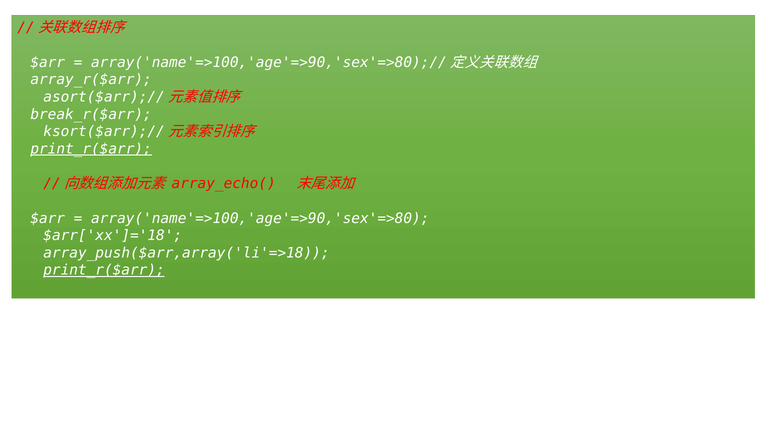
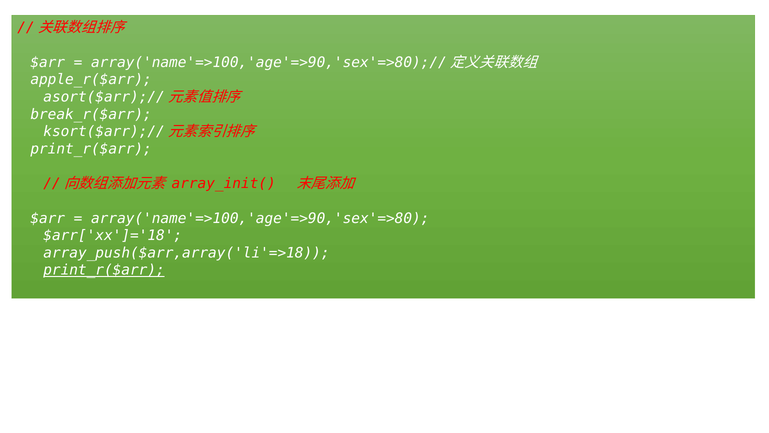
array_r($arr: array_r($arr -> apple_r($arr (91, 80)
print_r($arr underline: present -> none (91, 149)
array_echo(: array_echo( -> array_init( (224, 183)
